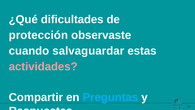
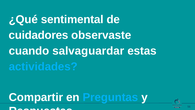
dificultades: dificultades -> sentimental (72, 19)
protección: protección -> cuidadores (38, 35)
actividades colour: pink -> light blue (43, 66)
